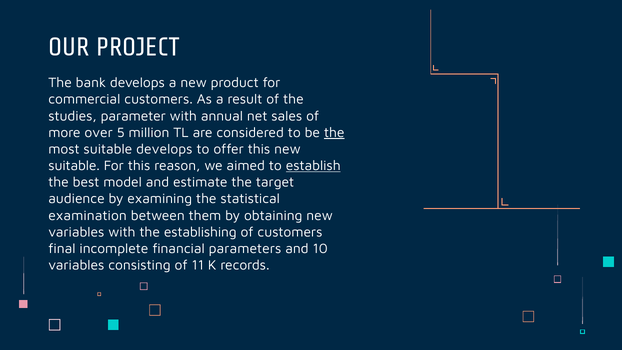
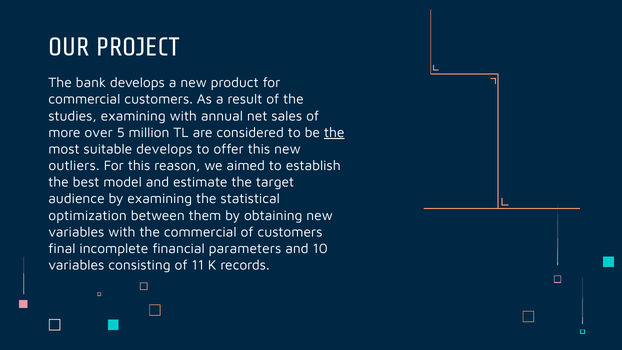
studies parameter: parameter -> examining (133, 116)
suitable: suitable -> outliers (74, 166)
establish underline: present -> none (313, 166)
examination: examination -> optimization (88, 215)
the establishing: establishing -> commercial (200, 232)
